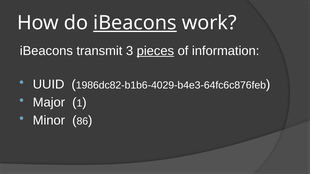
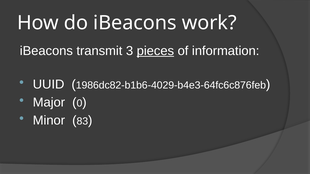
iBeacons underline: present -> none (135, 23)
1: 1 -> 0 (79, 103)
86: 86 -> 83 (82, 121)
